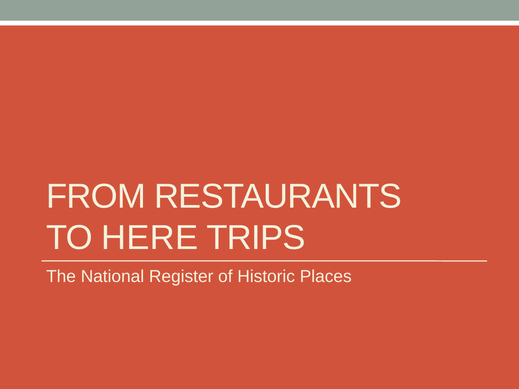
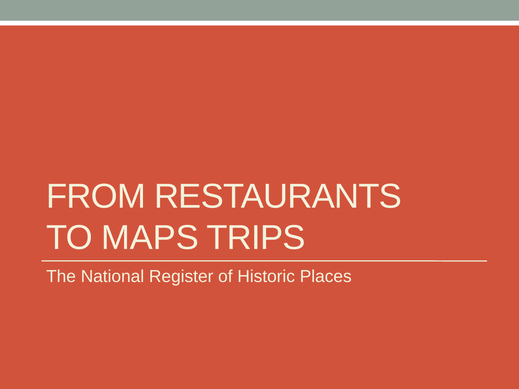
HERE: HERE -> MAPS (150, 238)
